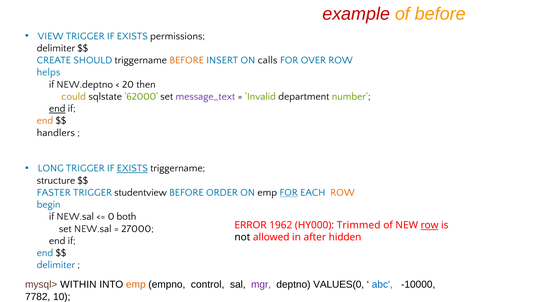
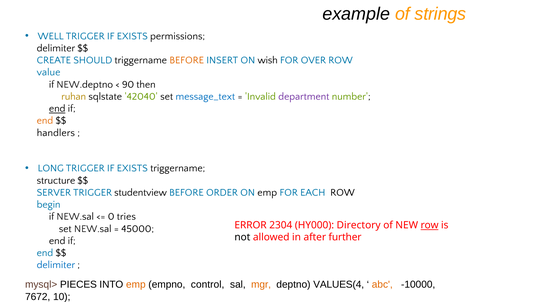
example colour: red -> black (356, 14)
of before: before -> strings (440, 14)
VIEW: VIEW -> WELL (51, 36)
calls: calls -> wish (268, 60)
helps: helps -> value (49, 72)
20: 20 -> 90 (128, 84)
could: could -> ruhan (74, 96)
62000: 62000 -> 42040 (141, 96)
message_text colour: purple -> blue (205, 96)
department colour: black -> purple (304, 96)
EXISTS underline: present -> none (132, 168)
FASTER: FASTER -> SERVER (54, 193)
FOR underline: present -> none (289, 193)
ROW colour: orange -> black (343, 193)
both: both -> tries (126, 217)
1962: 1962 -> 2304 (281, 225)
Trimmed: Trimmed -> Directory (359, 225)
27000: 27000 -> 45000 (138, 229)
hidden: hidden -> further (345, 237)
WITHIN: WITHIN -> PIECES (78, 285)
mgr colour: purple -> orange (261, 285)
VALUES(0: VALUES(0 -> VALUES(4 (339, 285)
abc colour: blue -> orange (382, 285)
7782: 7782 -> 7672 (38, 297)
